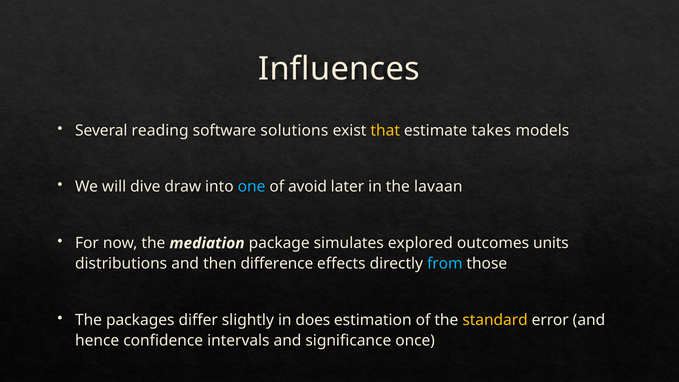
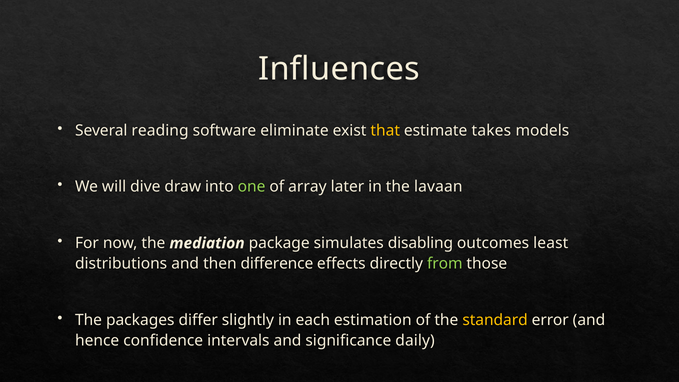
solutions: solutions -> eliminate (294, 130)
one colour: light blue -> light green (252, 187)
avoid: avoid -> array (307, 187)
explored: explored -> disabling (420, 243)
units: units -> least (551, 243)
from colour: light blue -> light green (445, 264)
does: does -> each (313, 320)
once: once -> daily (415, 341)
